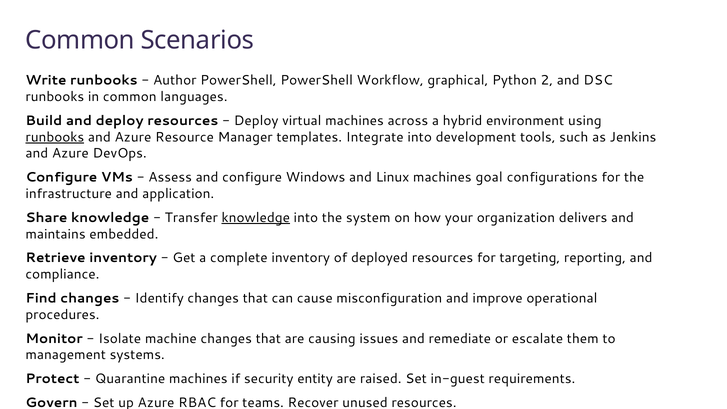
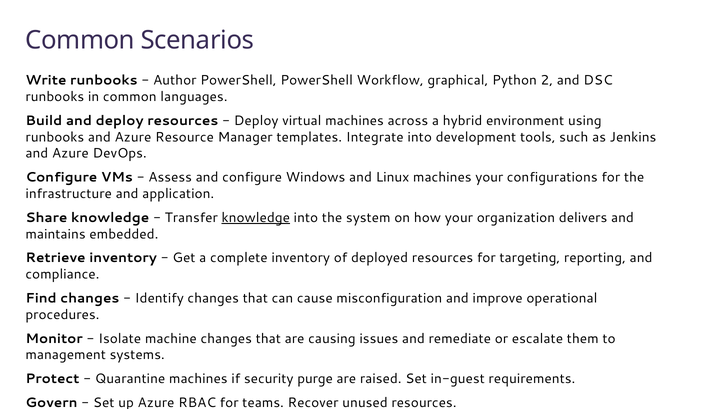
runbooks underline: present -> none (55, 137)
machines goal: goal -> your (489, 177)
entity: entity -> purge (315, 379)
